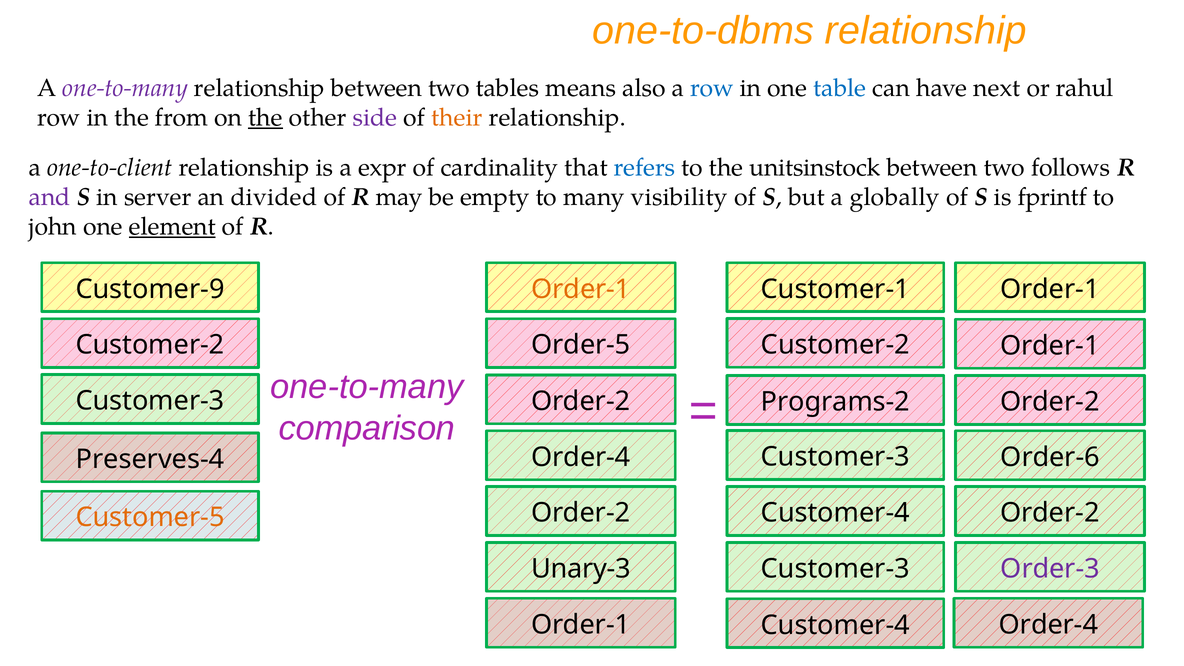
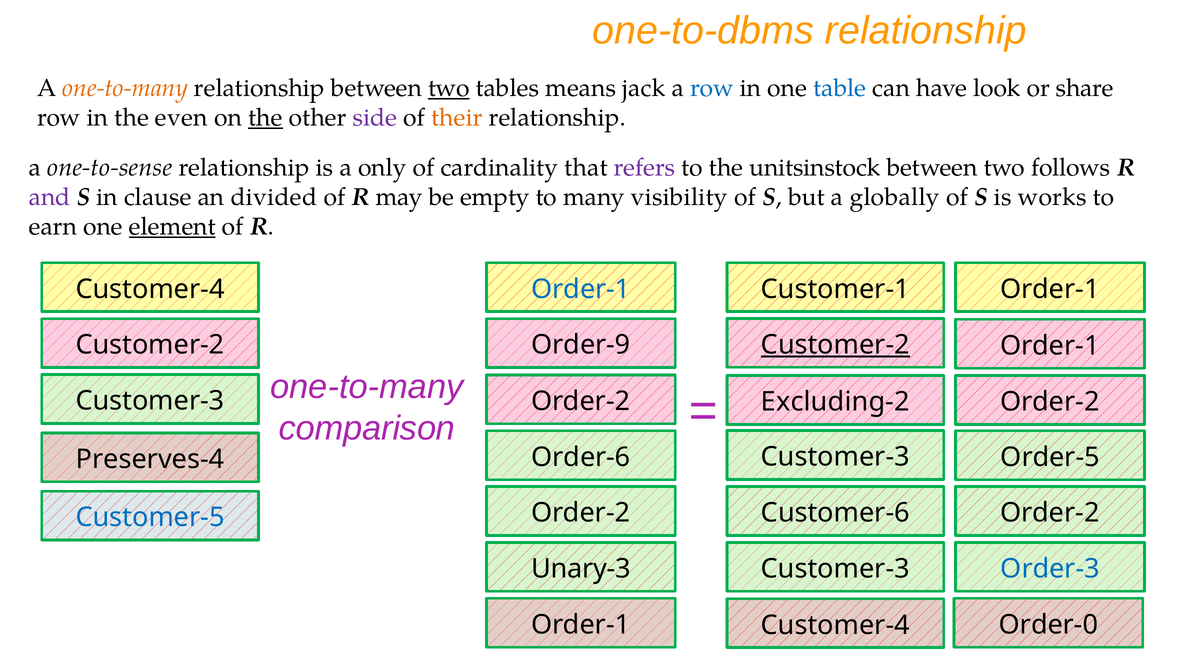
one-to-many colour: purple -> orange (125, 88)
two underline: none -> present (449, 88)
also: also -> jack (644, 88)
next: next -> look (997, 88)
rahul: rahul -> share (1085, 88)
from: from -> even (181, 118)
one-to-client: one-to-client -> one-to-sense (110, 167)
expr: expr -> only (382, 167)
refers colour: blue -> purple (644, 167)
server: server -> clause (158, 197)
fprintf: fprintf -> works (1052, 197)
john: john -> earn (53, 227)
Customer-9: Customer-9 -> Customer-4 (150, 289)
Order-1 colour: orange -> blue (581, 289)
Customer-2 underline: none -> present (835, 345)
Order-5: Order-5 -> Order-9 (581, 345)
Programs-2: Programs-2 -> Excluding-2 (835, 402)
Order-4: Order-4 -> Order-6 (581, 457)
Order-6: Order-6 -> Order-5 (1050, 457)
Customer-4: Customer-4 -> Customer-6 (835, 513)
Customer-5 colour: orange -> blue (150, 518)
Order-3 colour: purple -> blue (1050, 569)
Customer-4 Order-4: Order-4 -> Order-0 (1048, 625)
